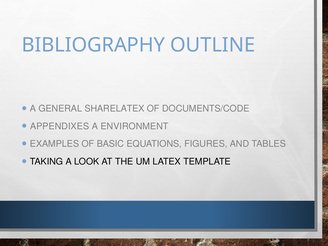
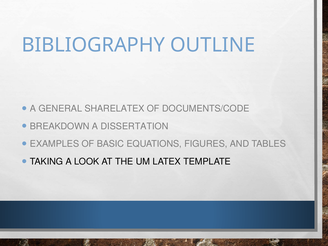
APPENDIXES: APPENDIXES -> BREAKDOWN (60, 126)
ENVIRONMENT: ENVIRONMENT -> DISSERTATION (135, 126)
